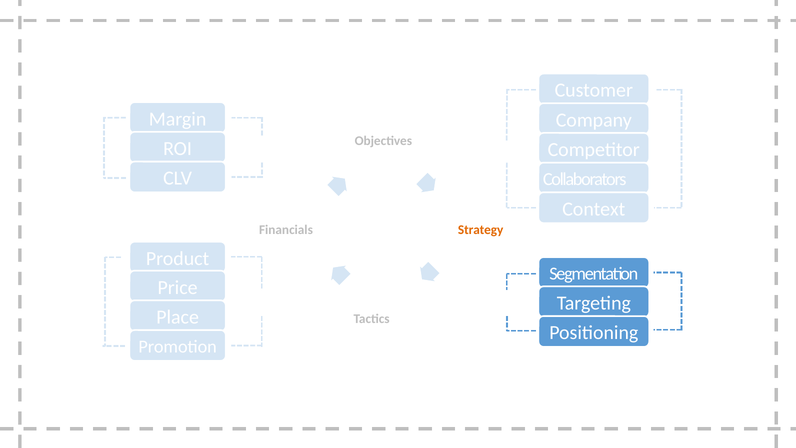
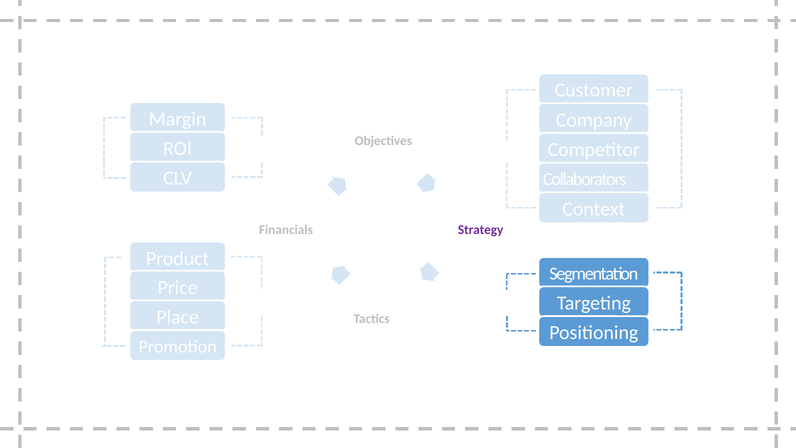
Strategy colour: orange -> purple (481, 230)
